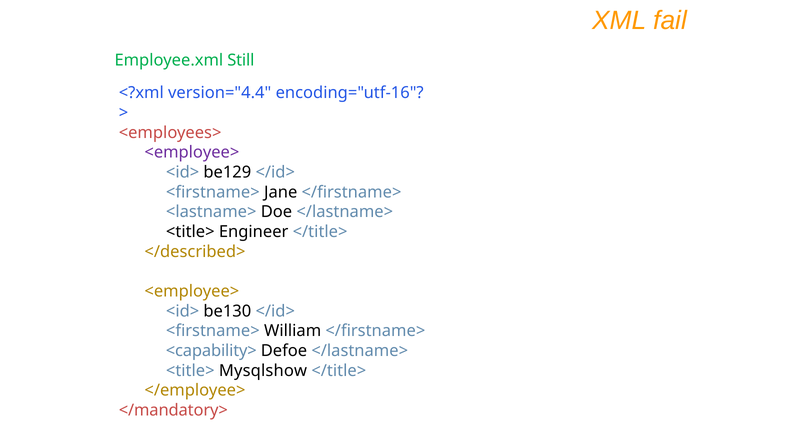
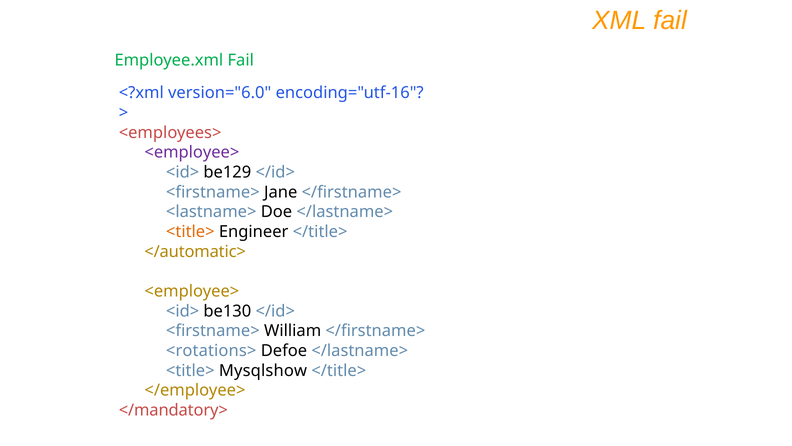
Employee.xml Still: Still -> Fail (241, 60)
version="4.4: version="4.4 -> version="6.0 (220, 93)
<title> colour: black -> orange (190, 232)
</described>: </described> -> </automatic> (195, 251)
<capability>: <capability> -> <rotations> (211, 350)
